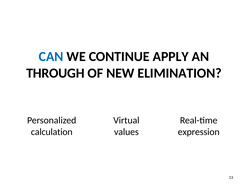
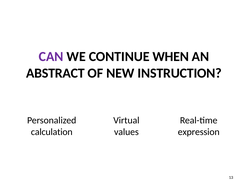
CAN colour: blue -> purple (51, 57)
APPLY: APPLY -> WHEN (171, 57)
THROUGH: THROUGH -> ABSTRACT (55, 73)
ELIMINATION: ELIMINATION -> INSTRUCTION (180, 73)
